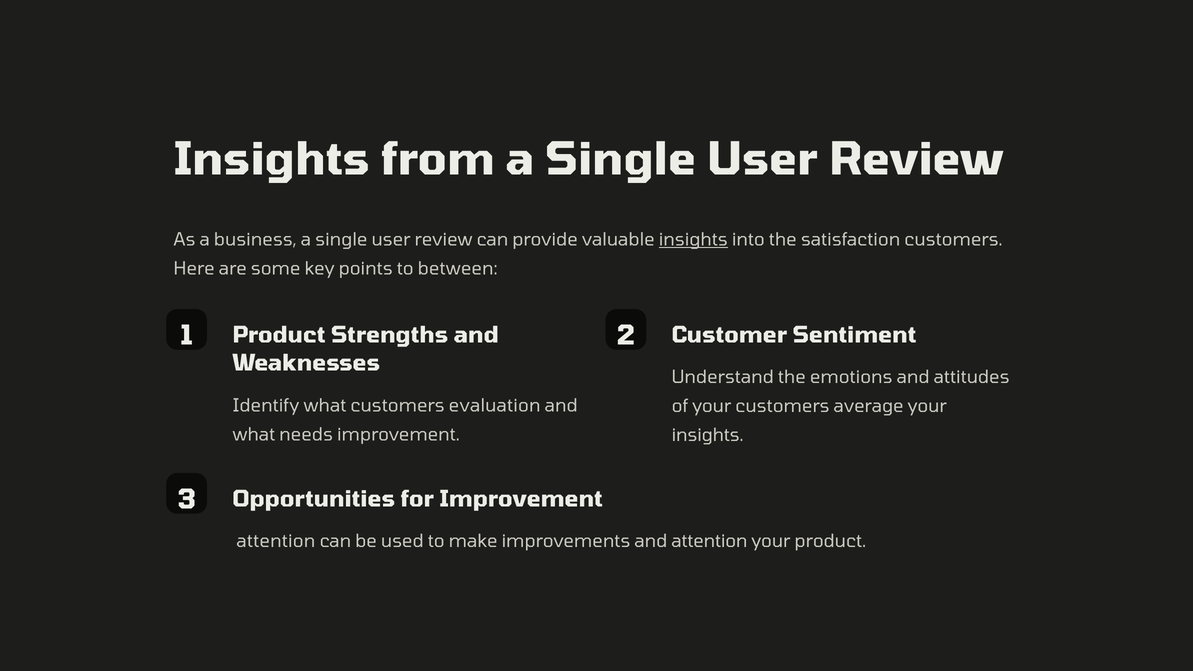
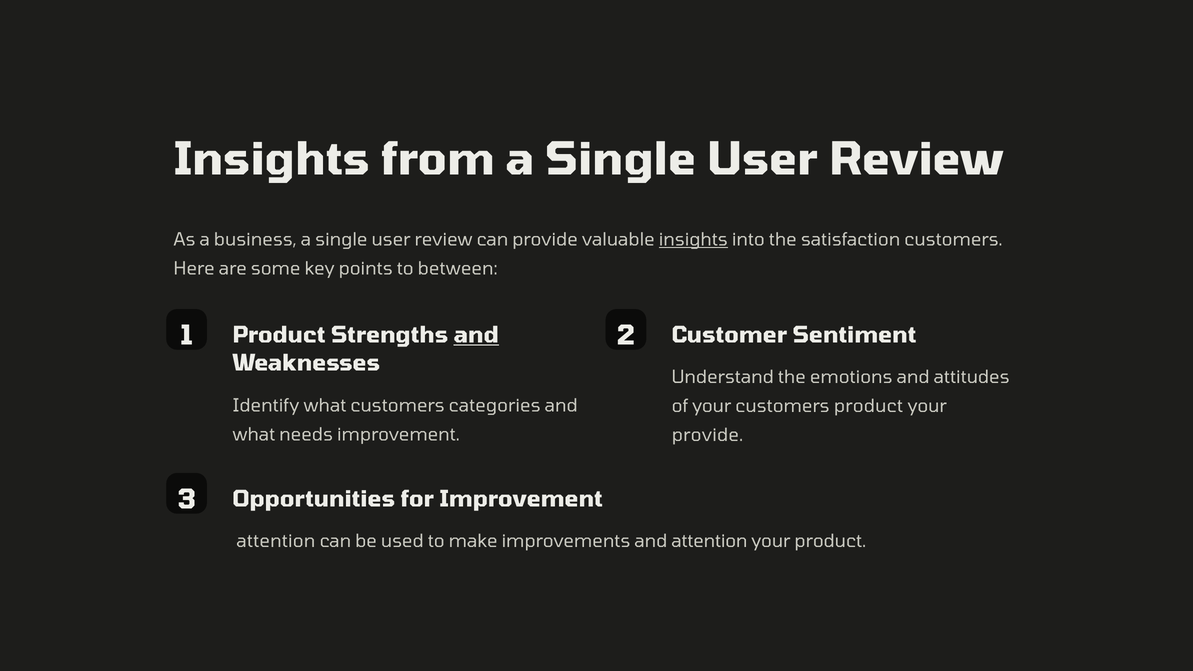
and underline: none -> present (476, 335)
evaluation: evaluation -> categories (495, 406)
customers average: average -> product (868, 406)
insights: insights -> provide (708, 435)
